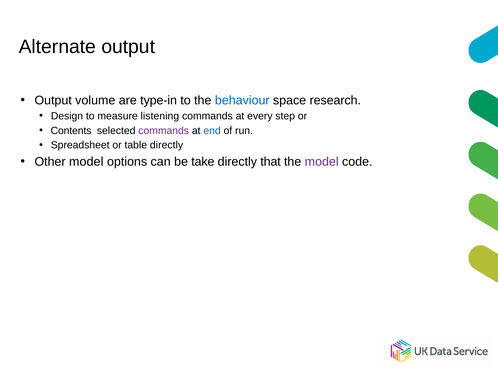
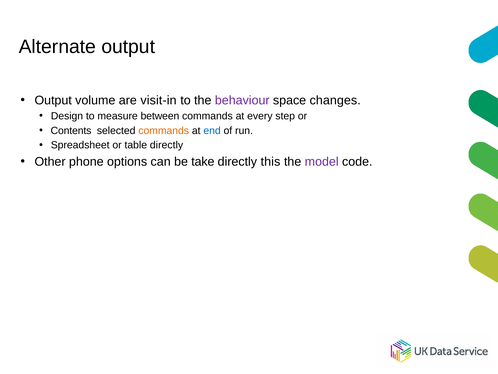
type-in: type-in -> visit-in (159, 100)
behaviour colour: blue -> purple (242, 100)
research: research -> changes (335, 100)
listening: listening -> between (160, 116)
commands colour: purple -> orange (164, 130)
Other model: model -> phone (86, 161)
that: that -> this (270, 161)
